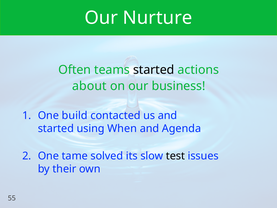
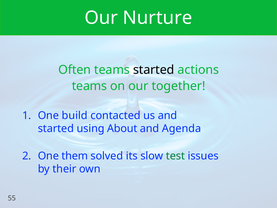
about: about -> teams (89, 86)
business: business -> together (178, 86)
When: When -> About (122, 128)
tame: tame -> them (75, 156)
test colour: black -> green (175, 156)
